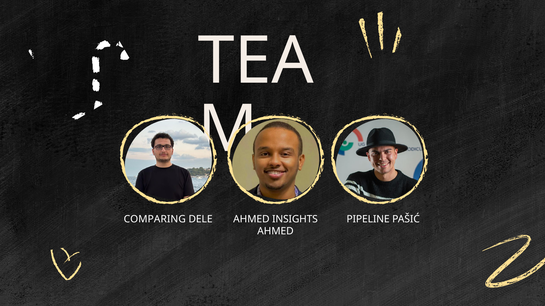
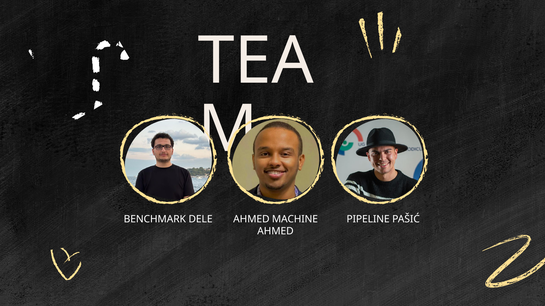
COMPARING: COMPARING -> BENCHMARK (155, 220)
INSIGHTS: INSIGHTS -> MACHINE (295, 220)
